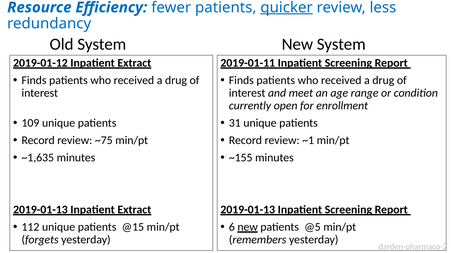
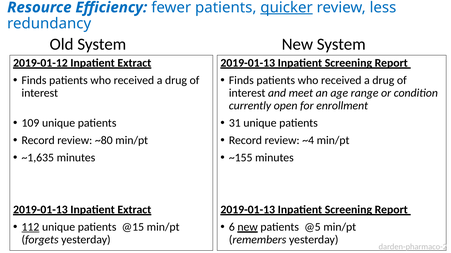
2019-01-11: 2019-01-11 -> 2019-01-13 (248, 63)
~75: ~75 -> ~80 (104, 141)
~1: ~1 -> ~4 (308, 141)
112 underline: none -> present (30, 228)
